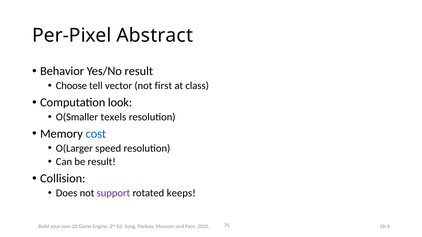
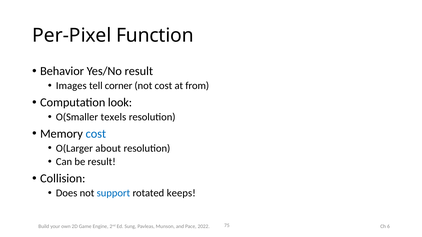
Abstract: Abstract -> Function (155, 35)
Choose: Choose -> Images (71, 86)
vector: vector -> corner (119, 86)
not first: first -> cost (163, 86)
class: class -> from (197, 86)
speed: speed -> about (108, 148)
support colour: purple -> blue (113, 193)
